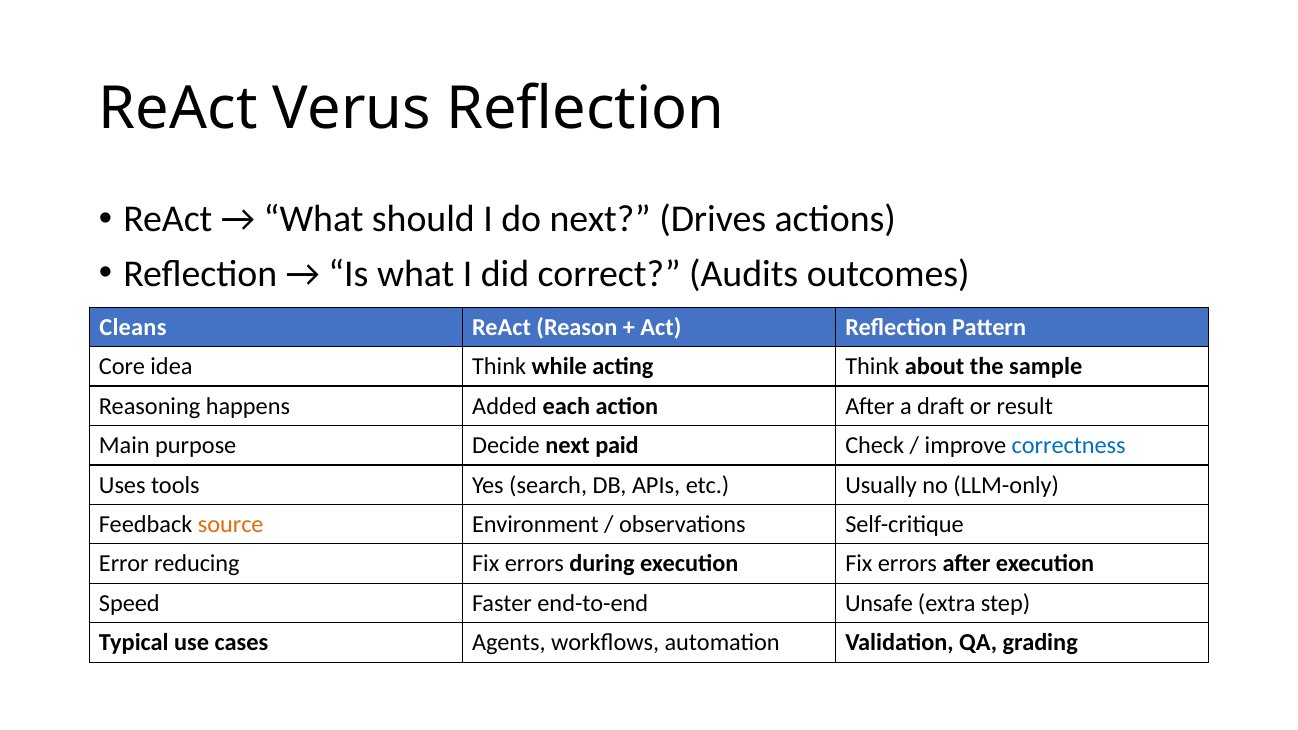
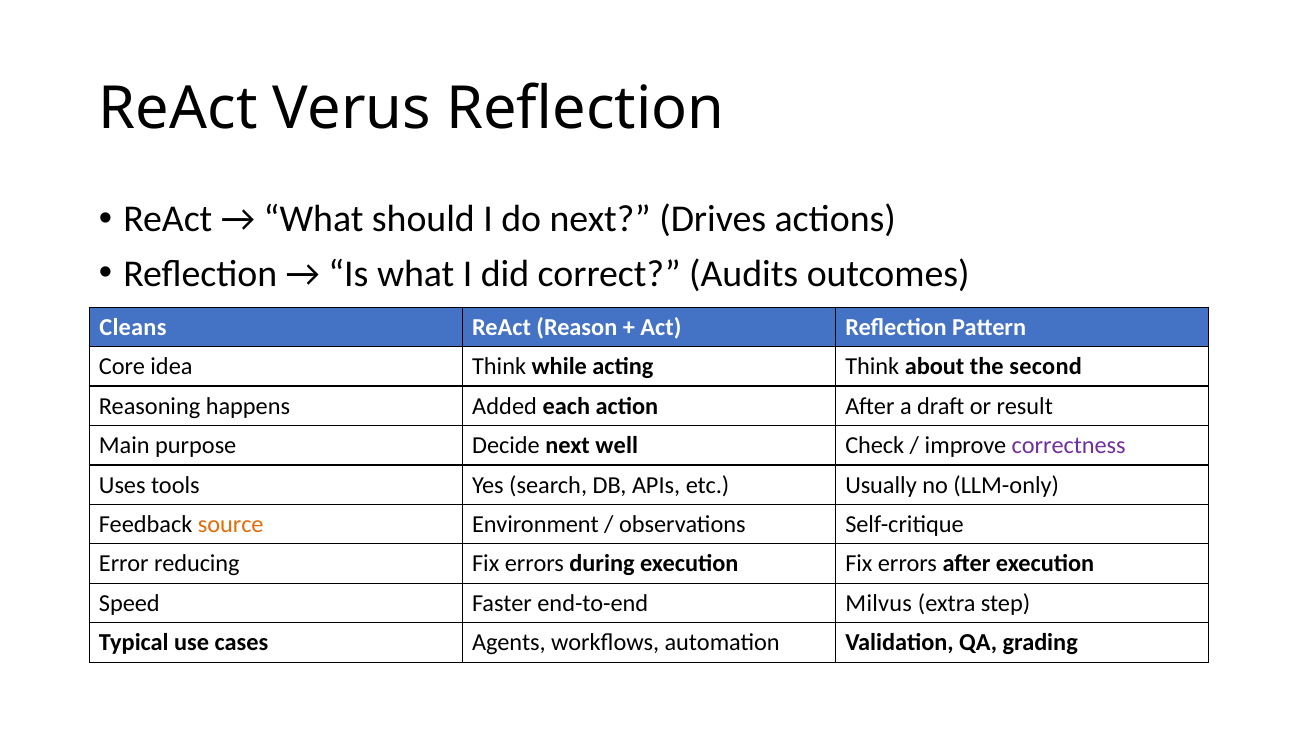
sample: sample -> second (1046, 367)
paid: paid -> well (617, 446)
correctness colour: blue -> purple (1069, 446)
Unsafe: Unsafe -> Milvus (879, 604)
